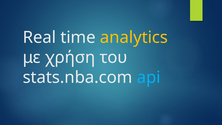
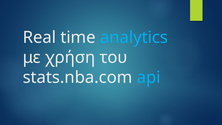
analytics colour: yellow -> light blue (134, 37)
